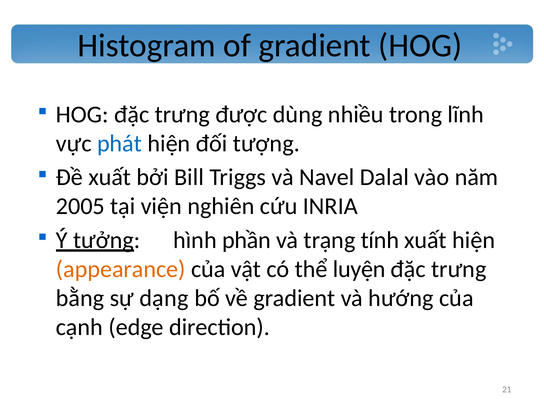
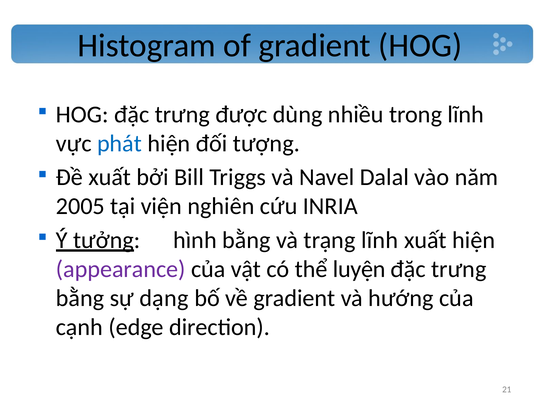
hình phần: phần -> bằng (246, 240)
trạng tính: tính -> lĩnh (380, 240)
appearance colour: orange -> purple (121, 269)
